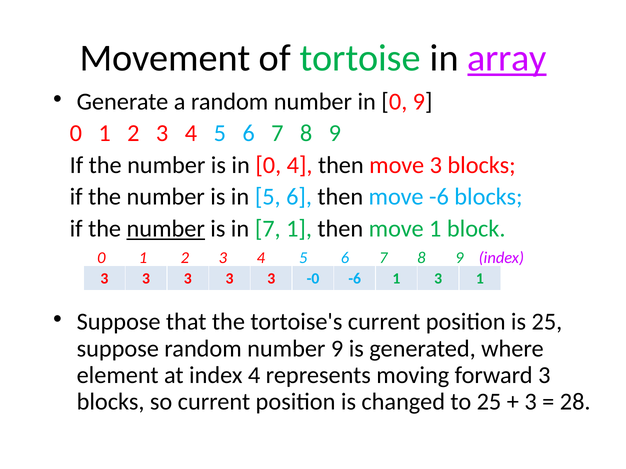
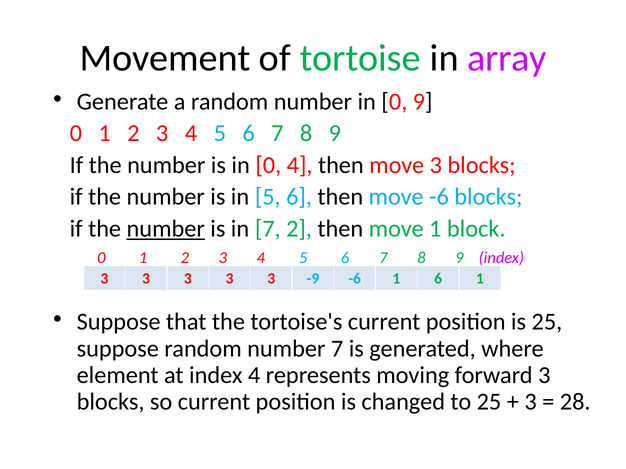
array underline: present -> none (507, 58)
7 1: 1 -> 2 (299, 229)
-0: -0 -> -9 (313, 279)
1 3: 3 -> 6 (438, 279)
number 9: 9 -> 7 (337, 349)
